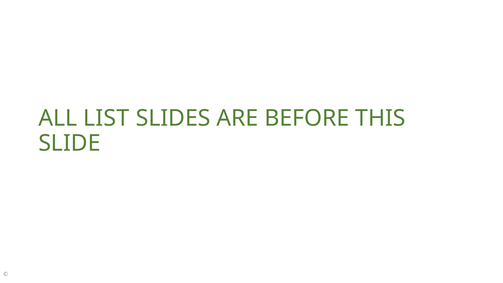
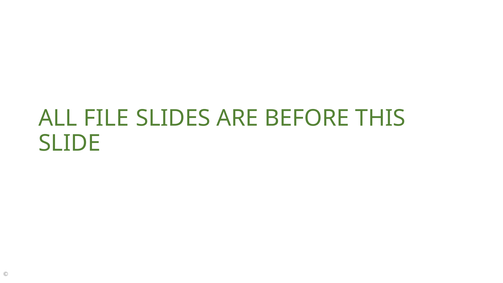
LIST: LIST -> FILE (106, 118)
